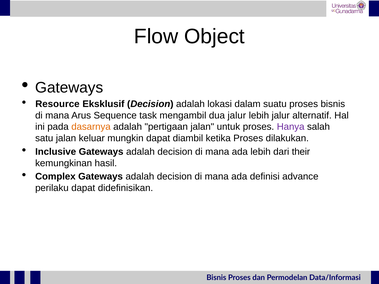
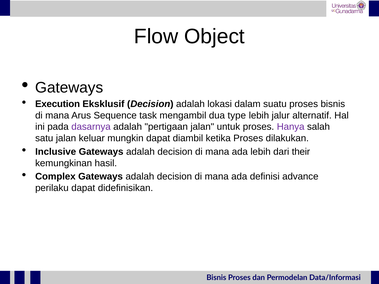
Resource: Resource -> Execution (58, 104)
dua jalur: jalur -> type (237, 115)
dasarnya colour: orange -> purple (91, 127)
